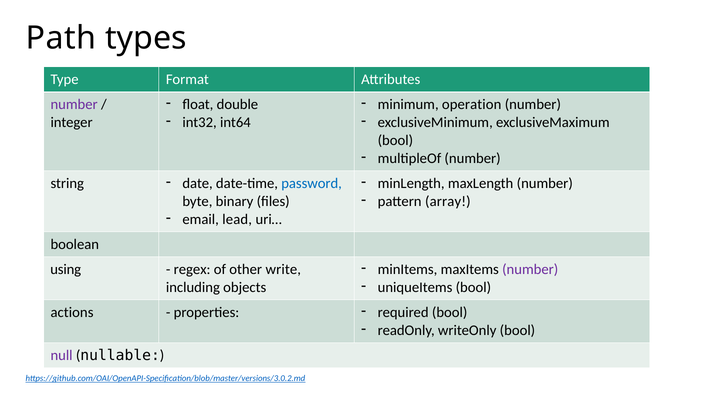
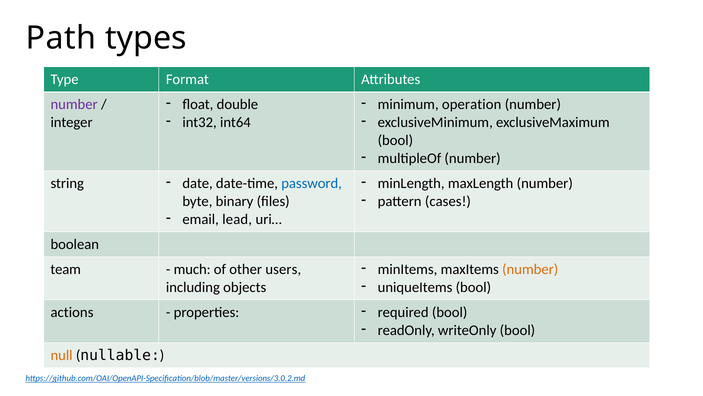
array: array -> cases (448, 201)
number colour: purple -> orange (530, 269)
using: using -> team (66, 269)
regex: regex -> much (192, 269)
write: write -> users (283, 269)
null colour: purple -> orange (62, 355)
